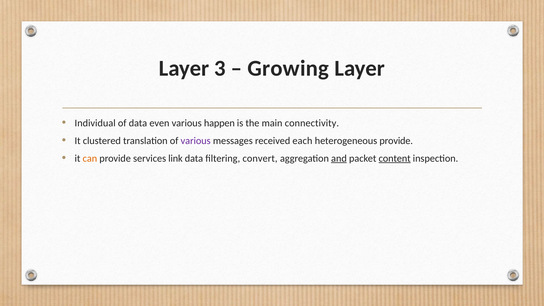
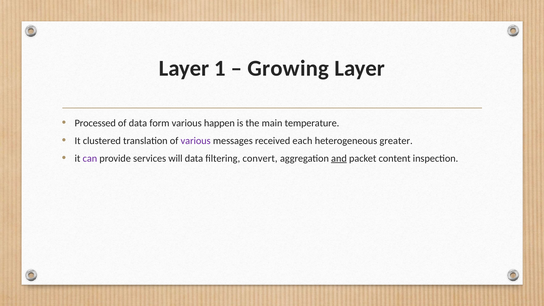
3: 3 -> 1 (220, 68)
Individual: Individual -> Processed (95, 123)
even: even -> form (159, 123)
connectivity: connectivity -> temperature (312, 123)
heterogeneous provide: provide -> greater (396, 141)
can colour: orange -> purple (90, 158)
link: link -> will (175, 158)
content underline: present -> none (395, 158)
